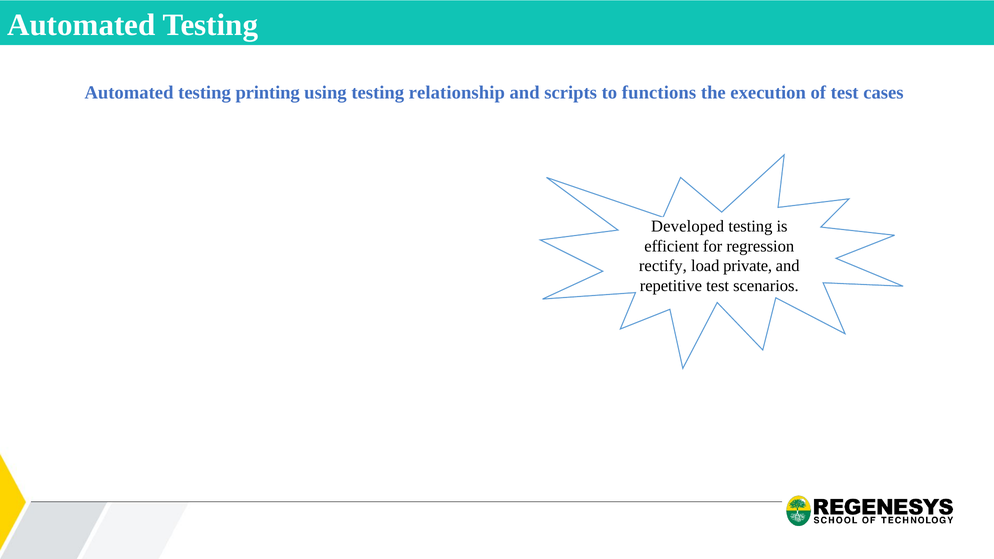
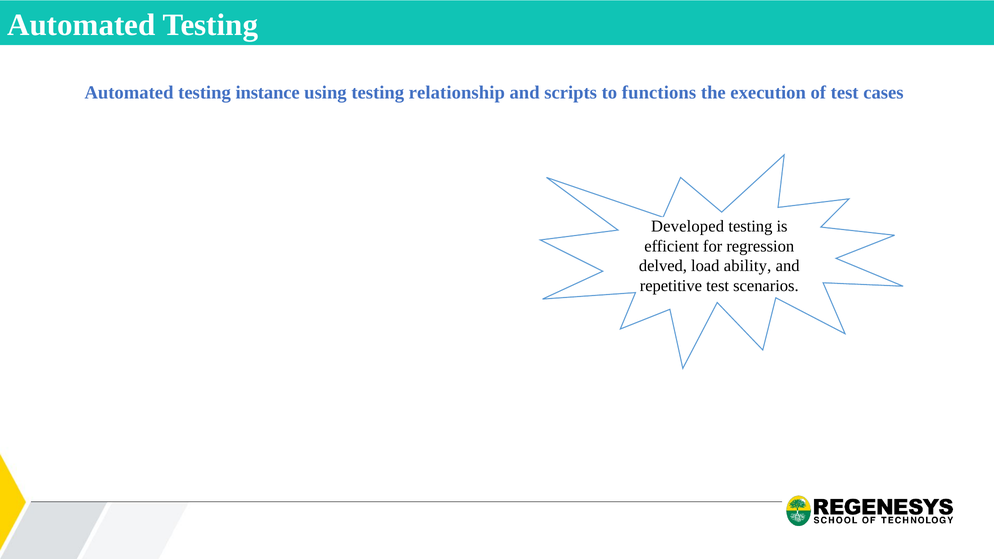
printing: printing -> instance (268, 93)
rectify: rectify -> delved (663, 266)
private: private -> ability (748, 266)
